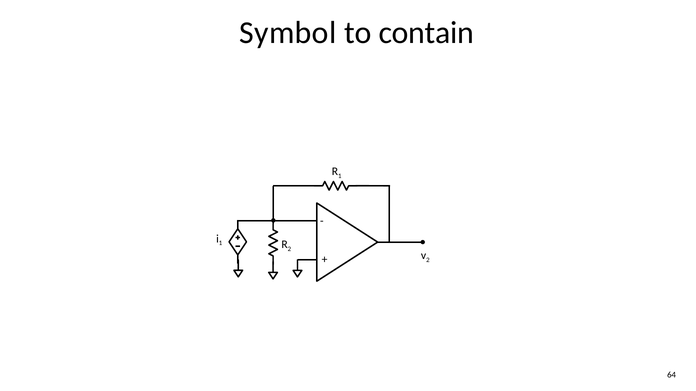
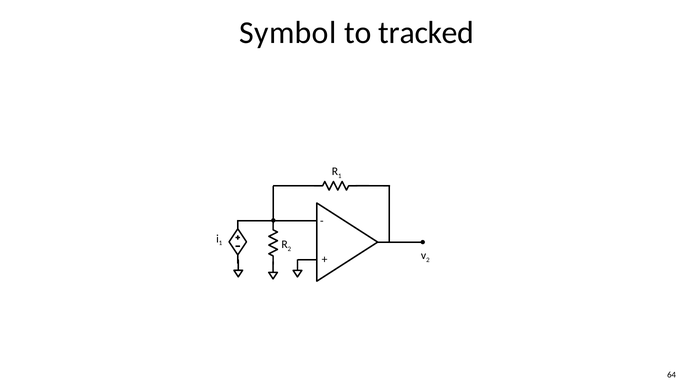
contain: contain -> tracked (426, 33)
